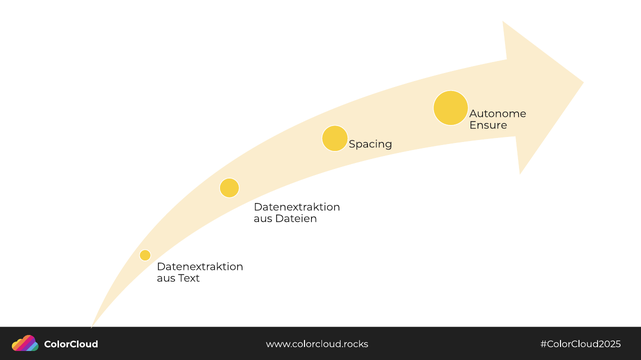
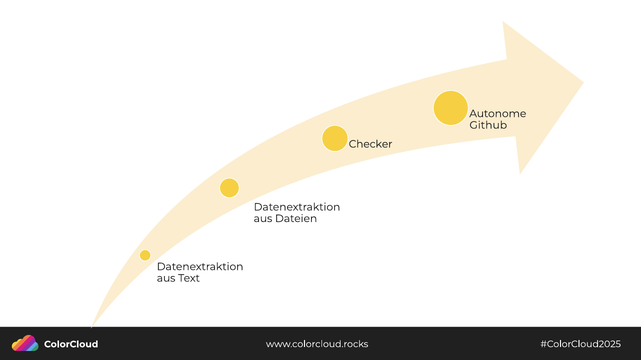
Ensure: Ensure -> Github (488, 125)
Spacing: Spacing -> Checker (371, 144)
